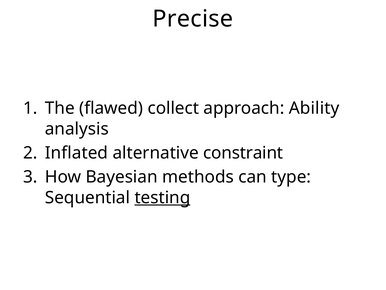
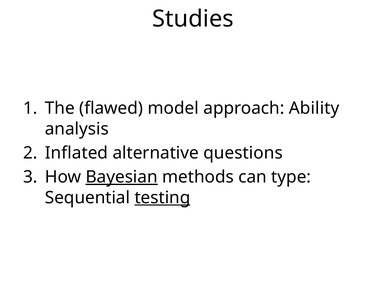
Precise: Precise -> Studies (193, 19)
collect: collect -> model (173, 108)
constraint: constraint -> questions (243, 153)
Bayesian underline: none -> present (122, 177)
